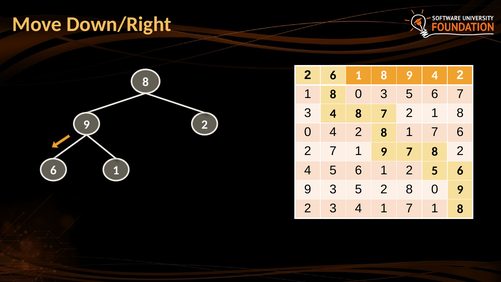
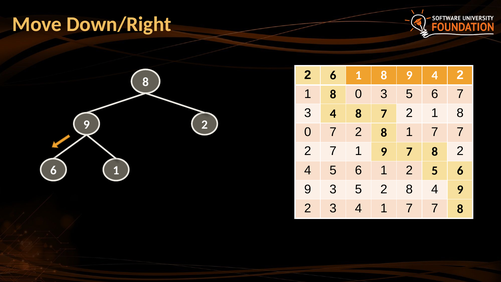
0 4: 4 -> 7 (333, 132)
8 1 7 6: 6 -> 7 (460, 132)
2 8 0: 0 -> 4 (435, 189)
4 1 7 1: 1 -> 7 (435, 208)
